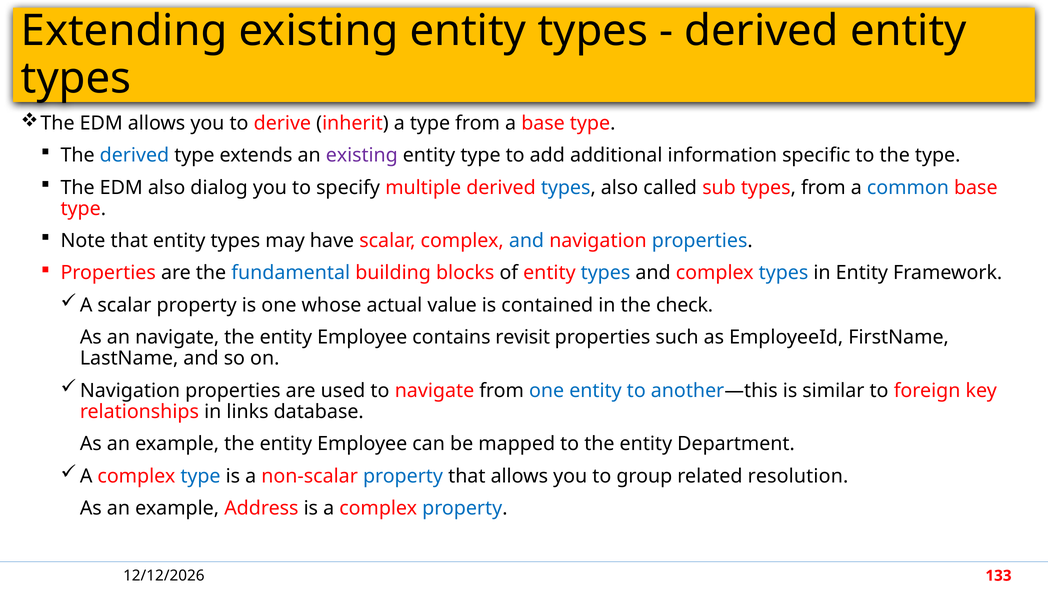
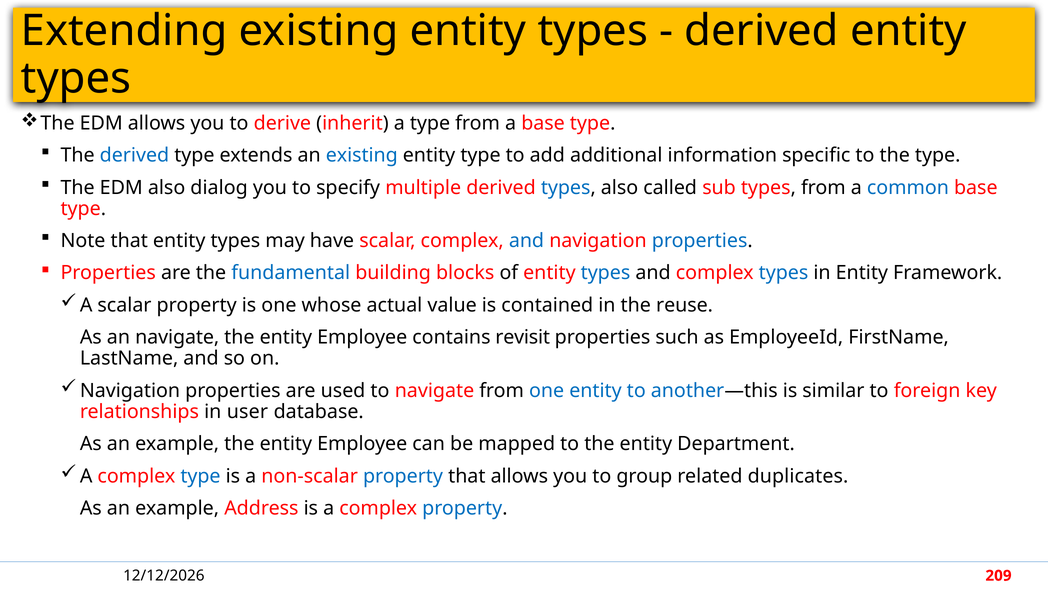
existing colour: purple -> blue (362, 156)
check: check -> reuse (685, 305)
links: links -> user (247, 412)
resolution: resolution -> duplicates (798, 476)
133: 133 -> 209 (998, 576)
